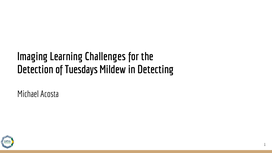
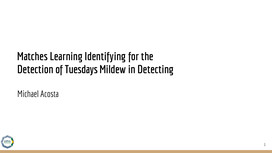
Imaging: Imaging -> Matches (33, 56)
Challenges: Challenges -> Identifying (105, 56)
